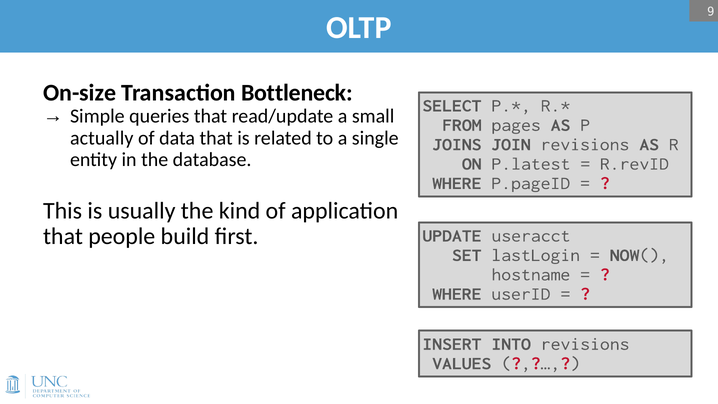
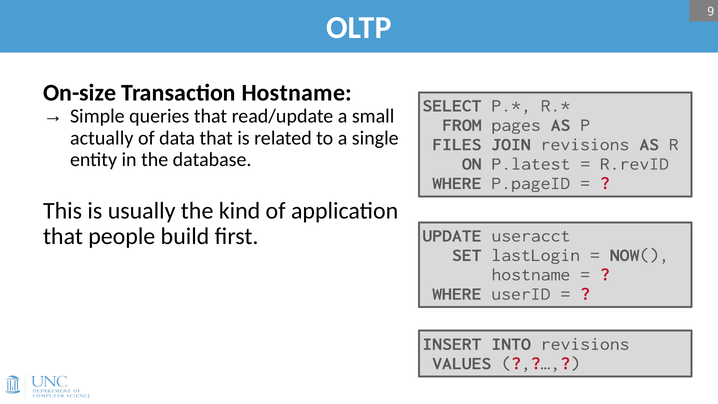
Transaction Bottleneck: Bottleneck -> Hostname (297, 93)
JOINS: JOINS -> FILES (457, 144)
